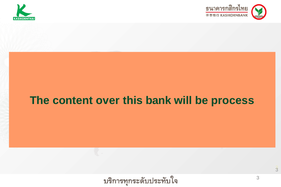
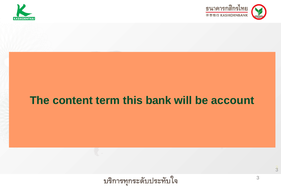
over: over -> term (108, 101)
process: process -> account (233, 101)
